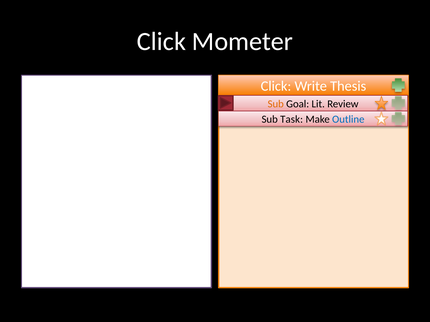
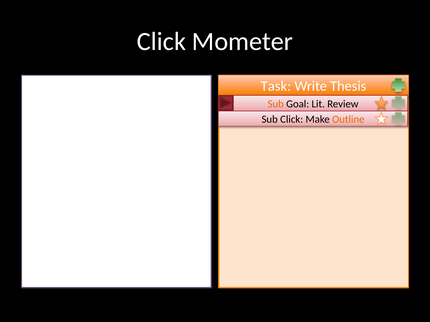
Click: Click -> Task (276, 86)
Sub Task: Task -> Click (292, 120)
Outline colour: blue -> orange (348, 120)
